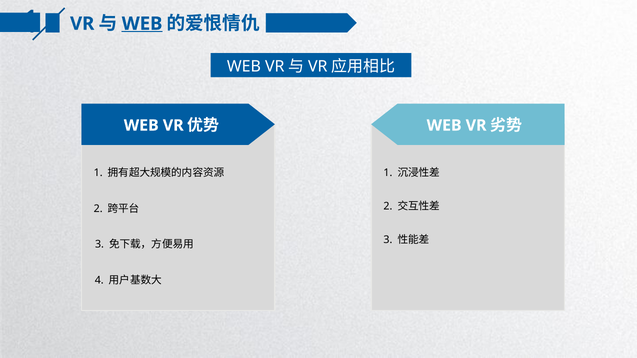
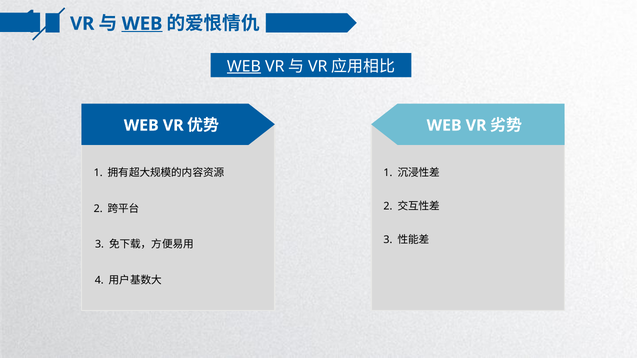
WEB underline: none -> present (244, 66)
